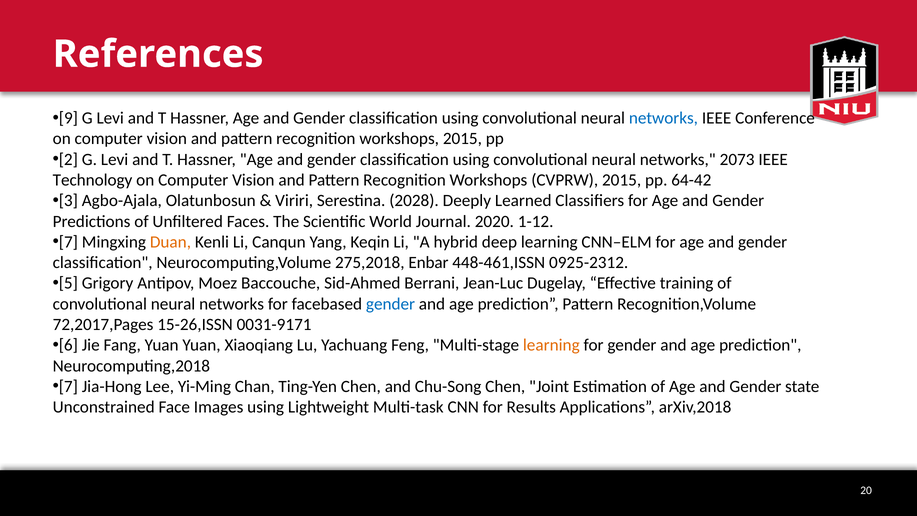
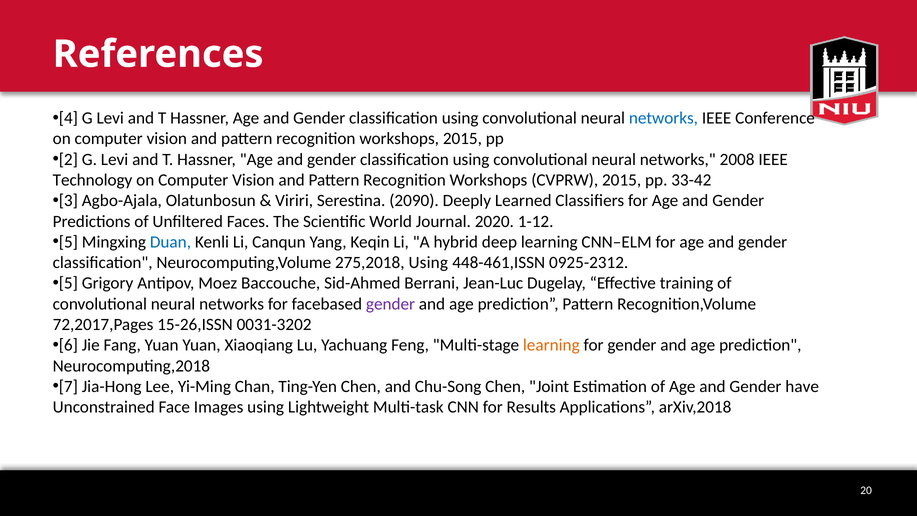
9: 9 -> 4 (68, 118)
2073: 2073 -> 2008 (737, 159)
64-42: 64-42 -> 33-42 (691, 180)
2028: 2028 -> 2090 (414, 201)
7: 7 -> 5 (68, 242)
Duan colour: orange -> blue (170, 242)
275,2018 Enbar: Enbar -> Using (428, 263)
gender colour: blue -> purple (390, 304)
0031-9171: 0031-9171 -> 0031-3202 (274, 324)
state: state -> have (802, 386)
